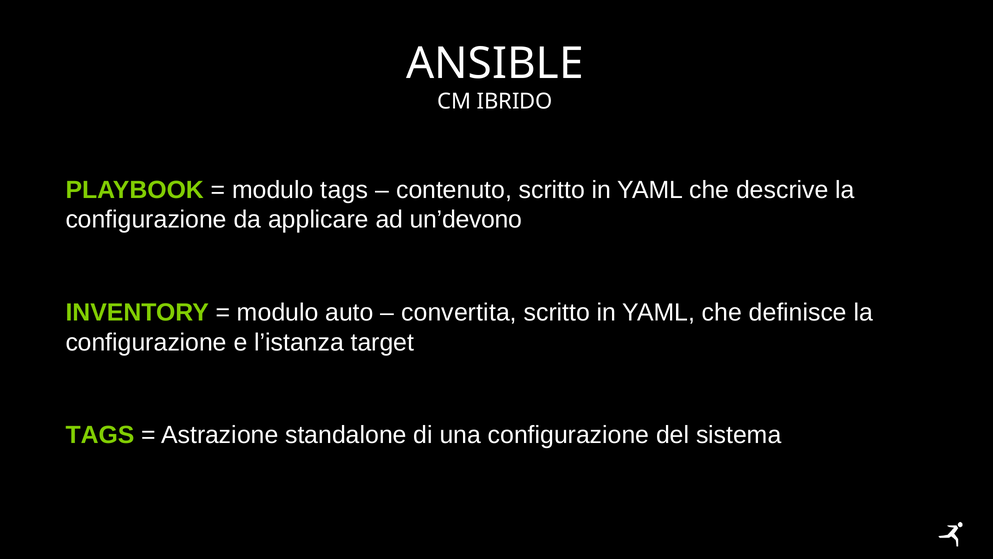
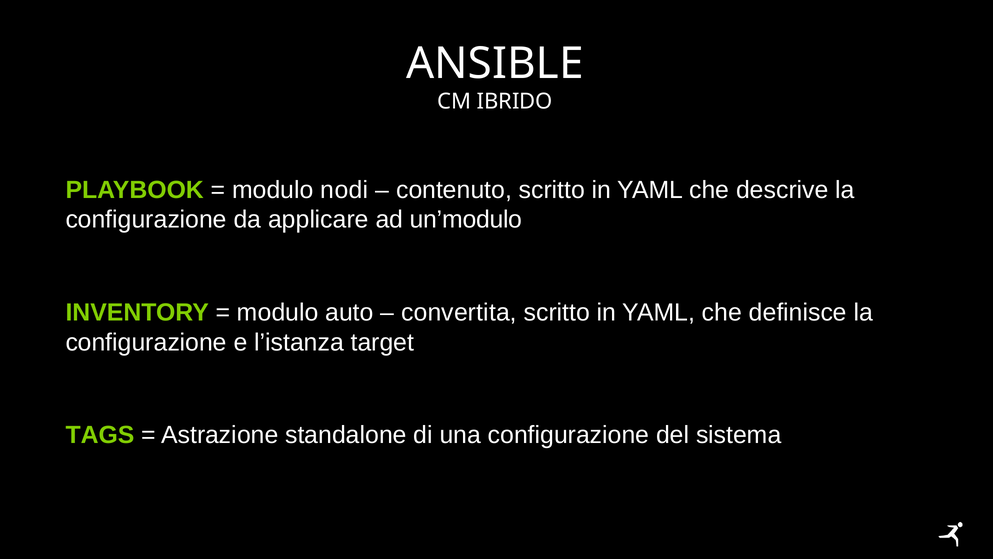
modulo tags: tags -> nodi (344, 190)
un’devono: un’devono -> un’modulo (466, 220)
